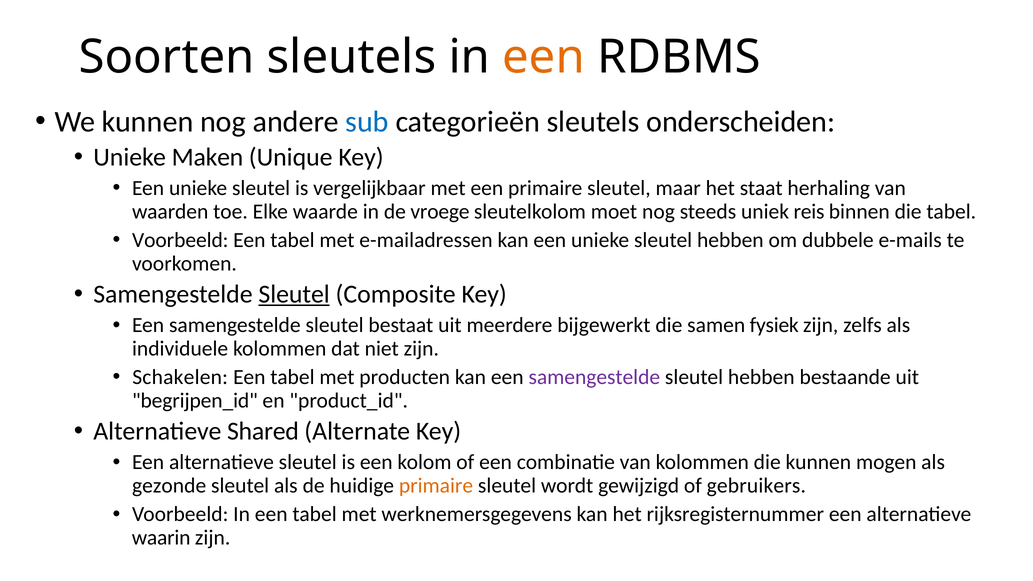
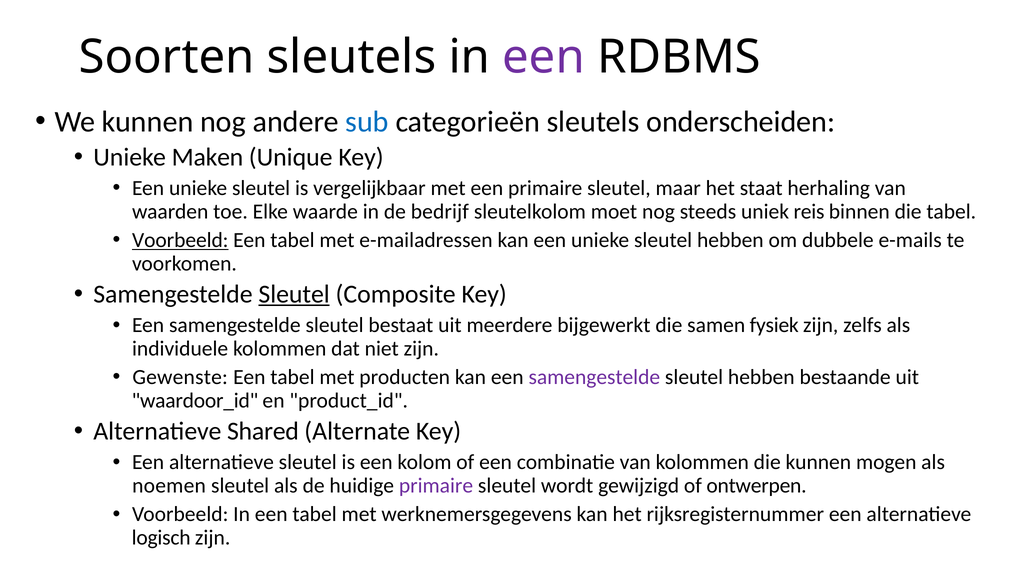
een colour: orange -> purple (544, 57)
vroege: vroege -> bedrijf (440, 212)
Voorbeeld underline: none -> present (180, 240)
Schakelen: Schakelen -> Gewenste (180, 377)
begrijpen_id: begrijpen_id -> waardoor_id (195, 401)
gezonde: gezonde -> noemen (169, 486)
primaire colour: orange -> purple (436, 486)
gebruikers: gebruikers -> ontwerpen (757, 486)
waarin: waarin -> logisch (161, 538)
